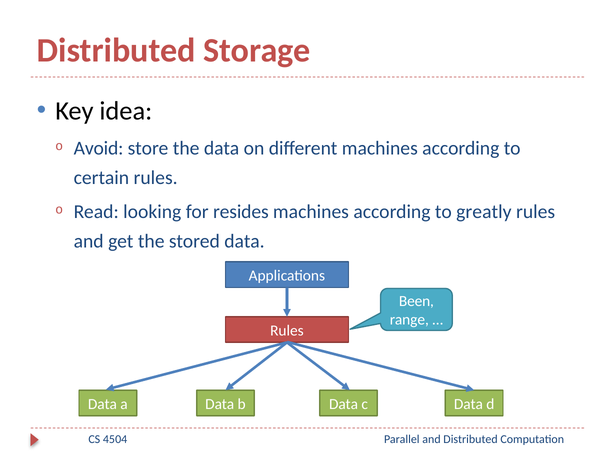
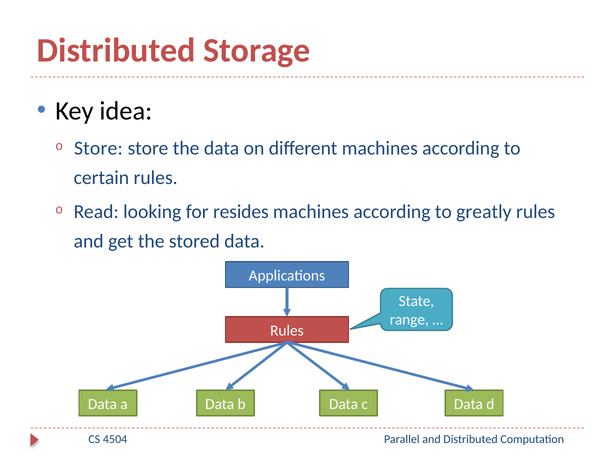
Avoid: Avoid -> Store (98, 148)
Been: Been -> State (416, 301)
